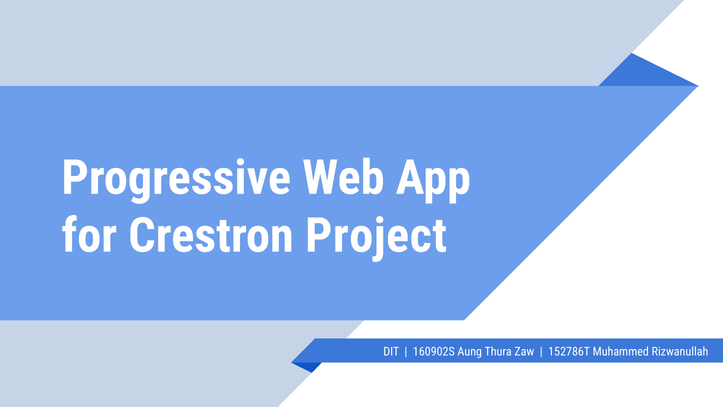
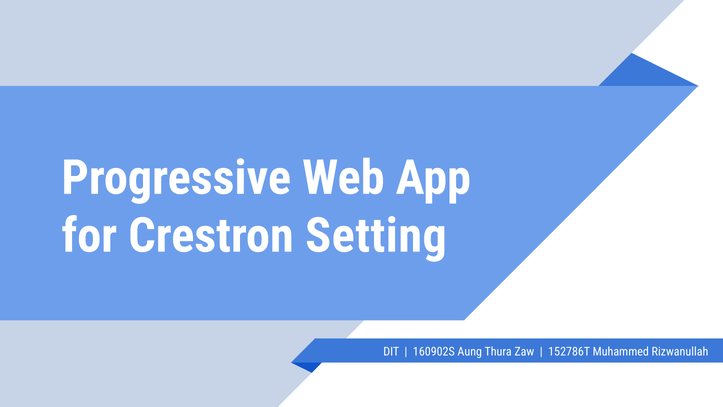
Project: Project -> Setting (376, 236)
